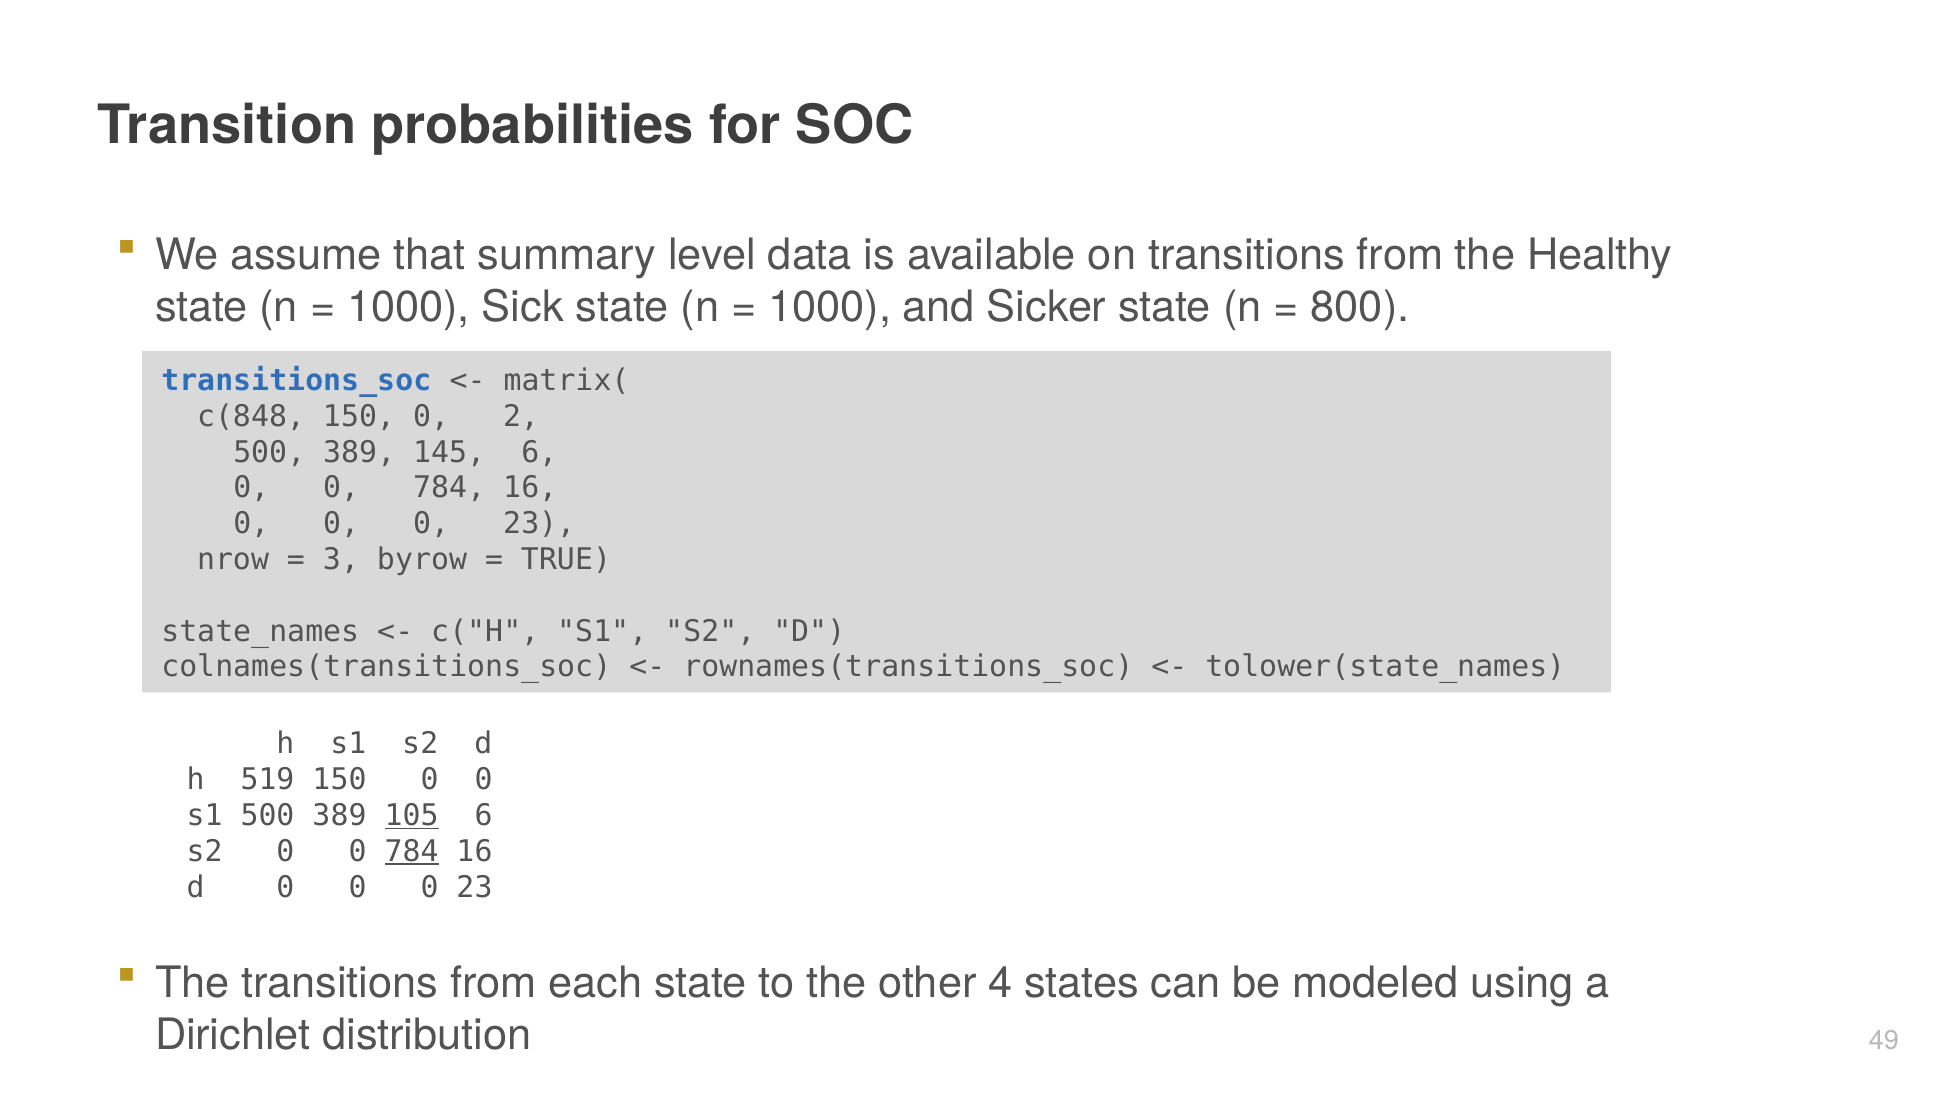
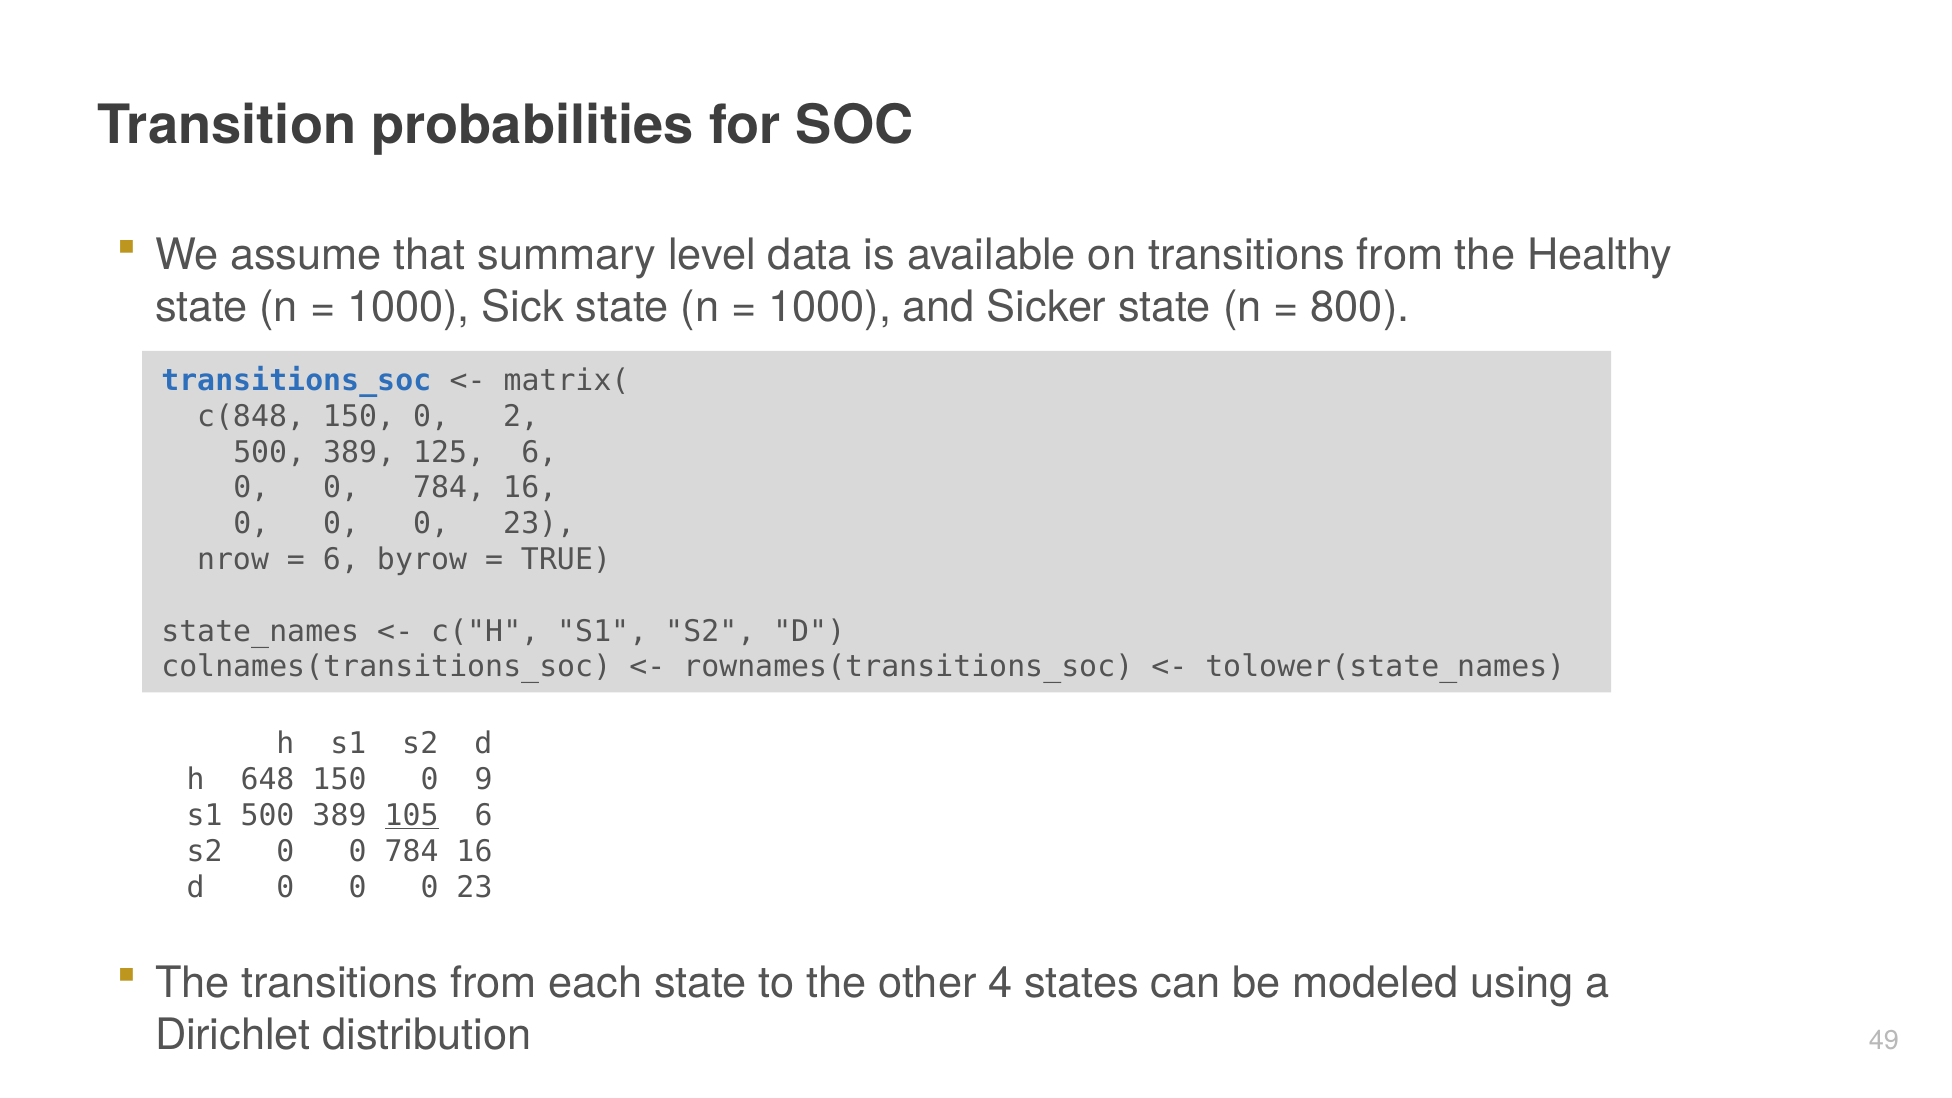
145: 145 -> 125 (449, 452)
3: 3 -> 6 (341, 560)
519: 519 -> 648 (268, 780)
150 0 0: 0 -> 9 (484, 780)
784 underline: present -> none (412, 851)
